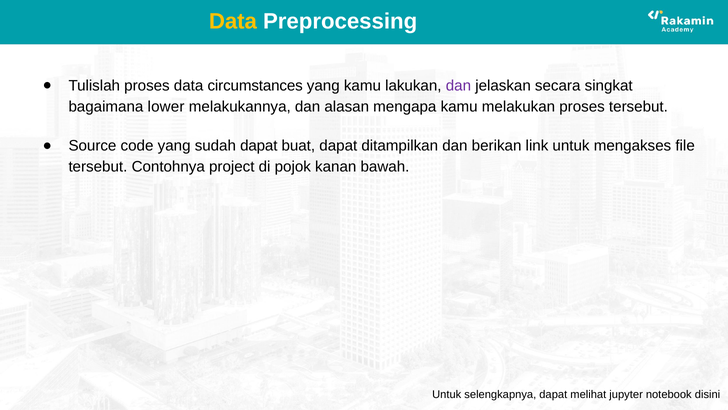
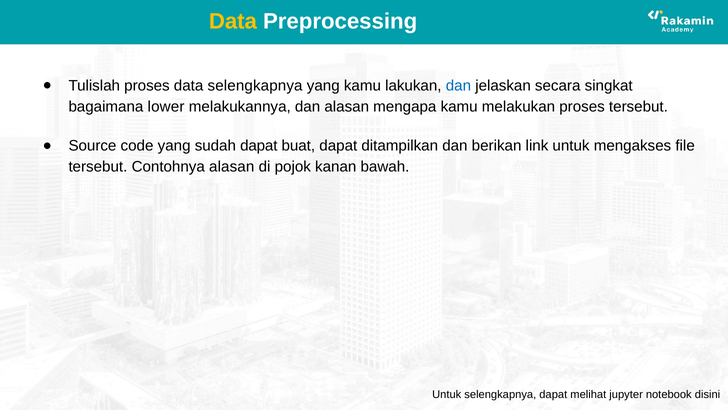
data circumstances: circumstances -> selengkapnya (255, 86)
dan colour: purple -> blue (458, 86)
Contohnya project: project -> alasan (232, 167)
